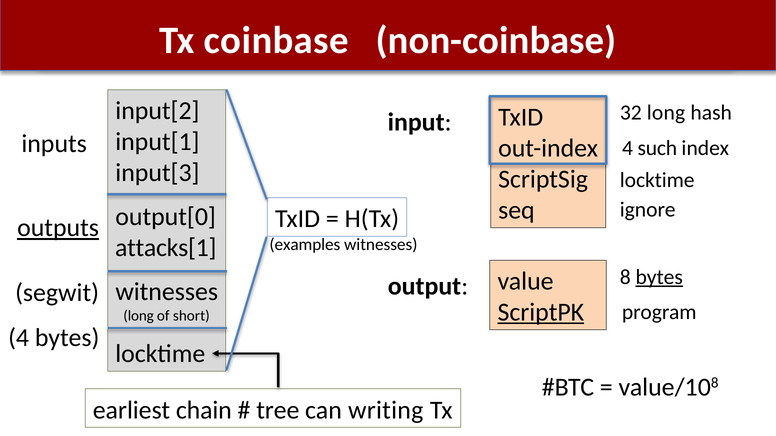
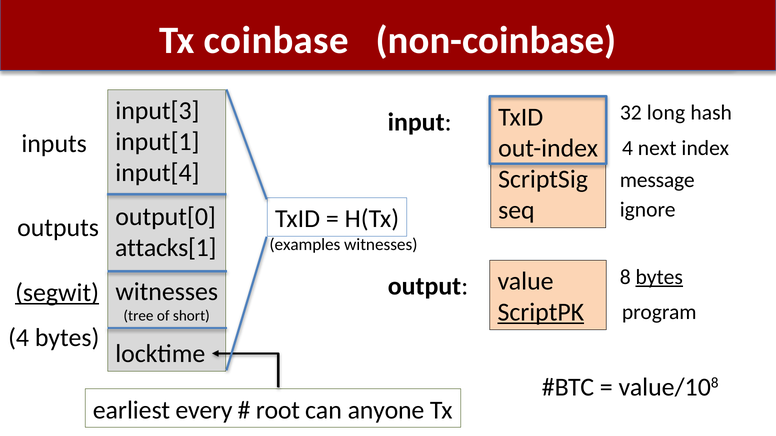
input[2: input[2 -> input[3 (157, 111)
such: such -> next (657, 148)
input[3: input[3 -> input[4 (157, 173)
locktime: locktime -> message (657, 180)
outputs underline: present -> none (58, 228)
segwit underline: none -> present (57, 293)
long: long -> tree (138, 316)
chain: chain -> every (204, 410)
tree: tree -> root (278, 410)
writing: writing -> anyone (386, 410)
